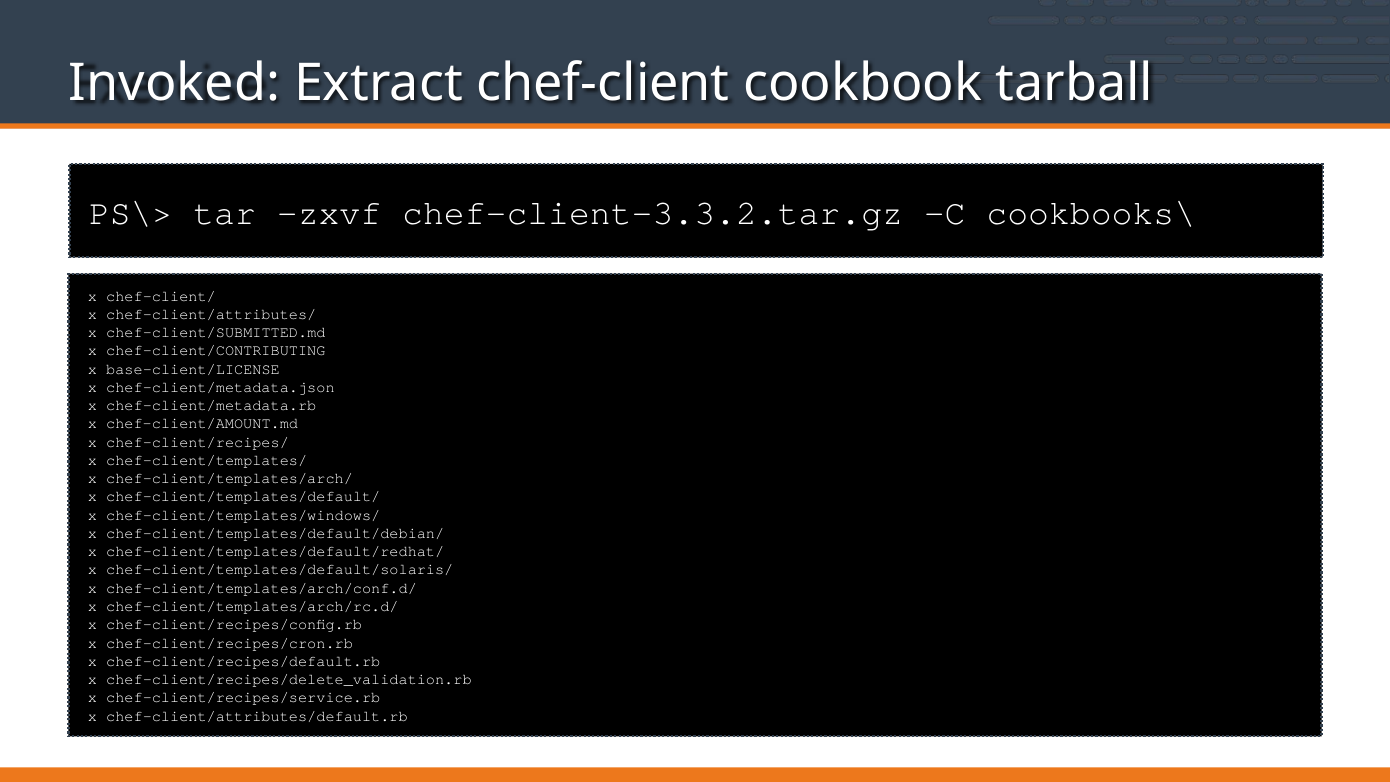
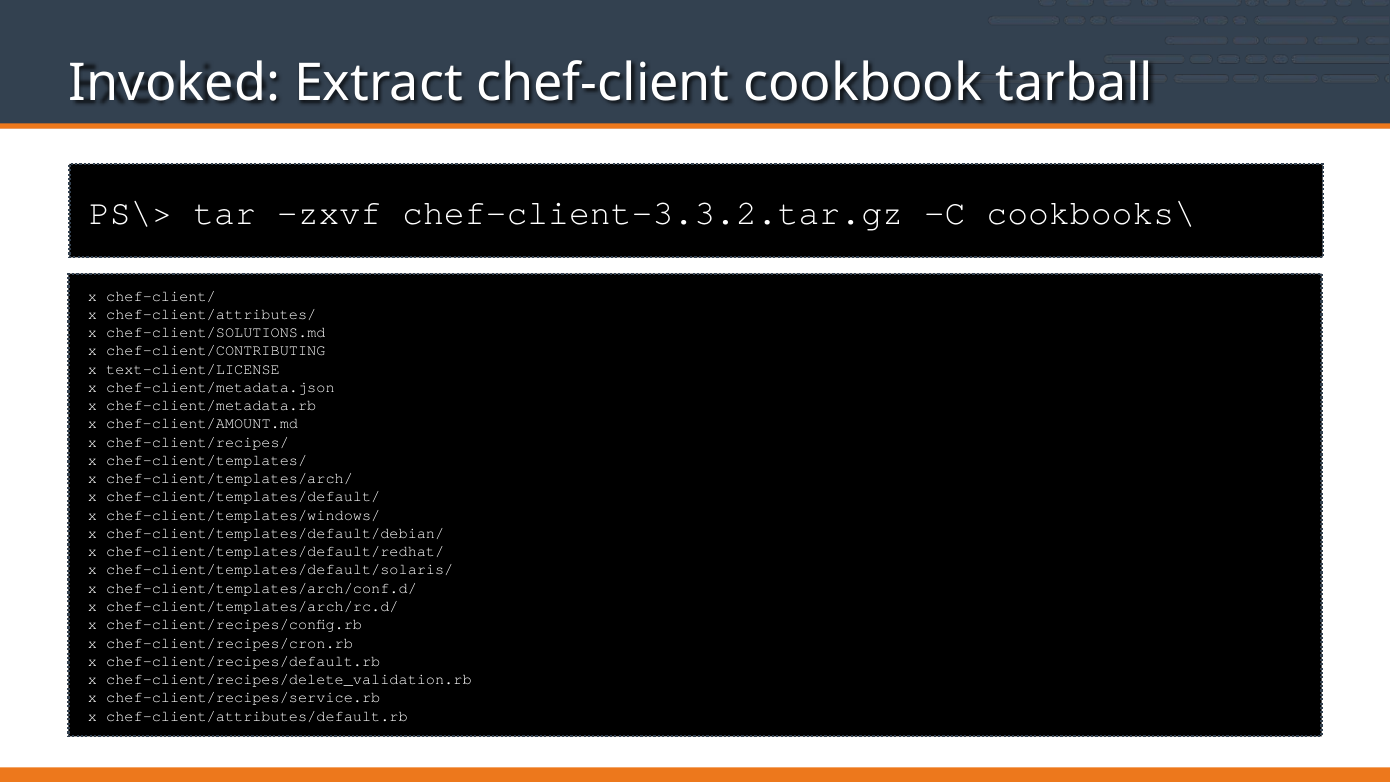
chef-client/SUBMITTED.md: chef-client/SUBMITTED.md -> chef-client/SOLUTIONS.md (216, 333)
base-client/LICENSE: base-client/LICENSE -> text-client/LICENSE (193, 369)
